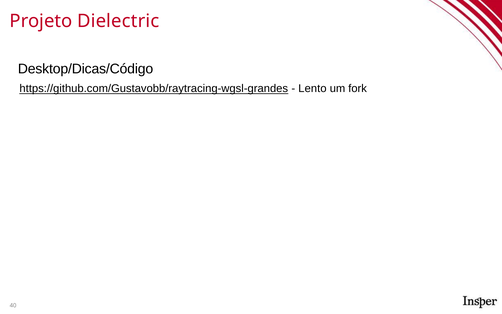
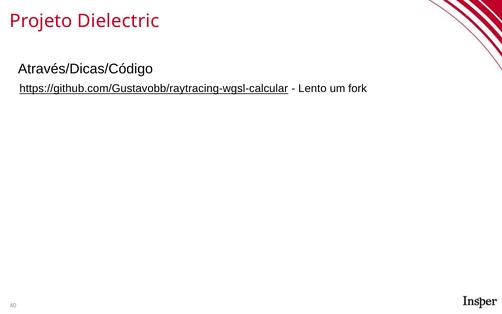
Desktop/Dicas/Código: Desktop/Dicas/Código -> Através/Dicas/Código (85, 69)
https://github.com/Gustavobb/raytracing-wgsl-grandes: https://github.com/Gustavobb/raytracing-wgsl-grandes -> https://github.com/Gustavobb/raytracing-wgsl-calcular (154, 89)
